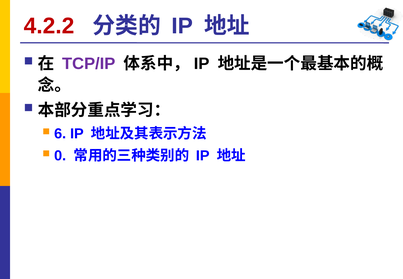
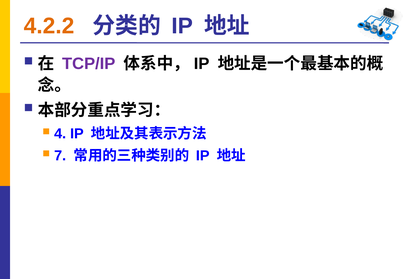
4.2.2 colour: red -> orange (49, 26)
6: 6 -> 4 (60, 134)
0: 0 -> 7 (60, 156)
